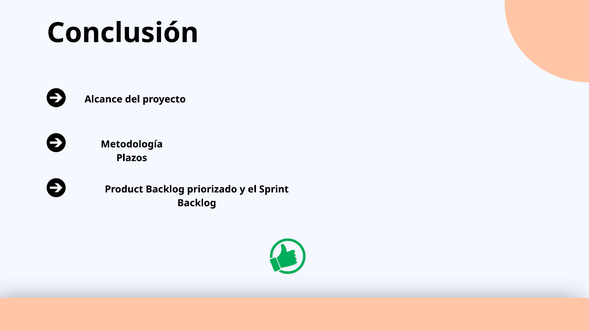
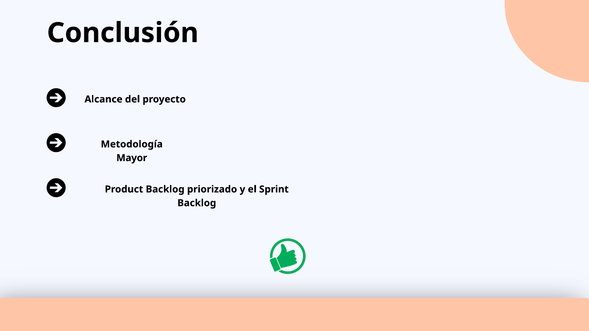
Plazos: Plazos -> Mayor (132, 158)
